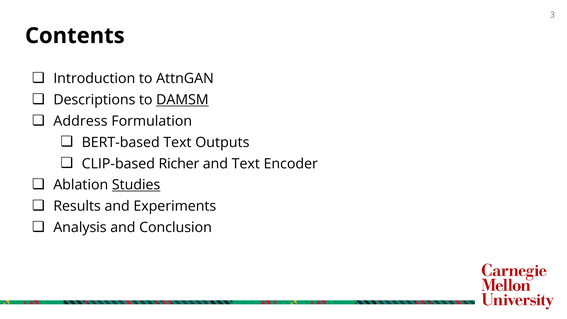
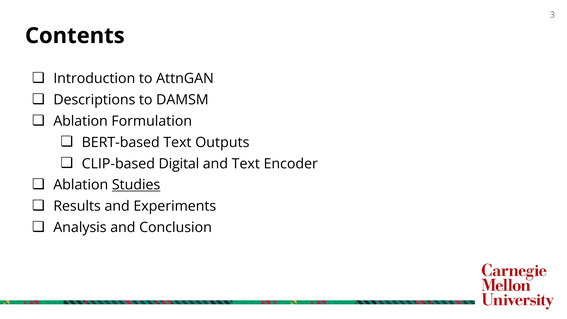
DAMSM underline: present -> none (182, 100)
Address: Address -> Ablation (81, 121)
Richer: Richer -> Digital (179, 164)
